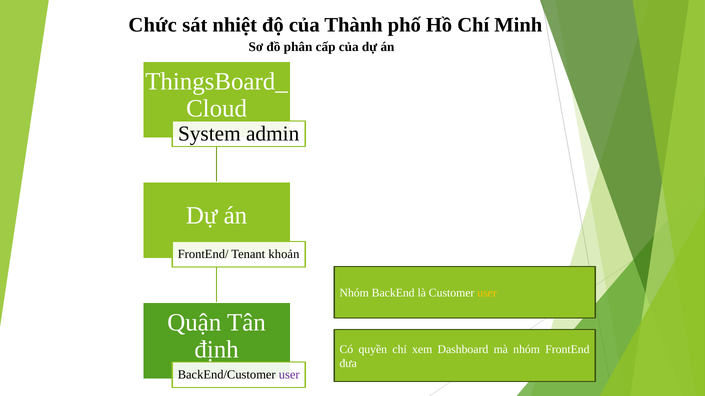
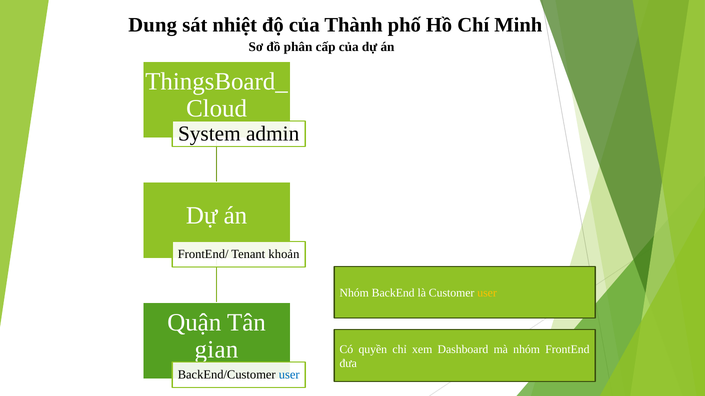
Chức: Chức -> Dung (153, 25)
định: định -> gian (216, 350)
user colour: purple -> blue (289, 375)
